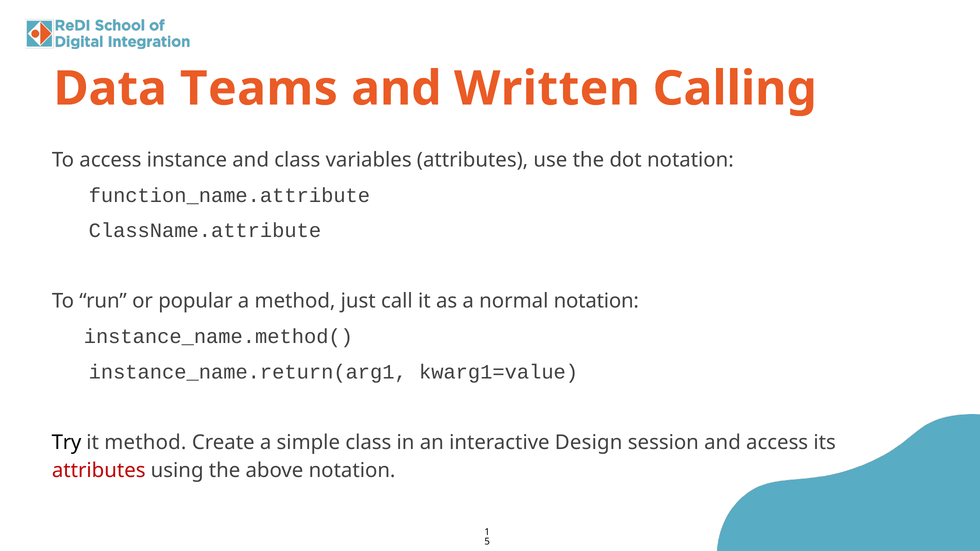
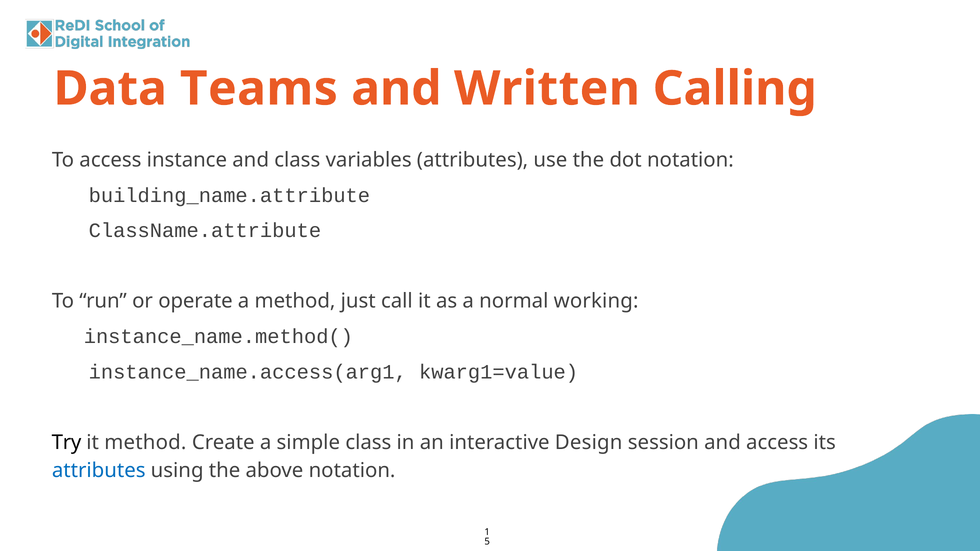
function_name.attribute: function_name.attribute -> building_name.attribute (229, 195)
popular: popular -> operate (195, 301)
normal notation: notation -> working (596, 301)
instance_name.return(arg1: instance_name.return(arg1 -> instance_name.access(arg1 (248, 372)
attributes colour: red -> blue (99, 471)
